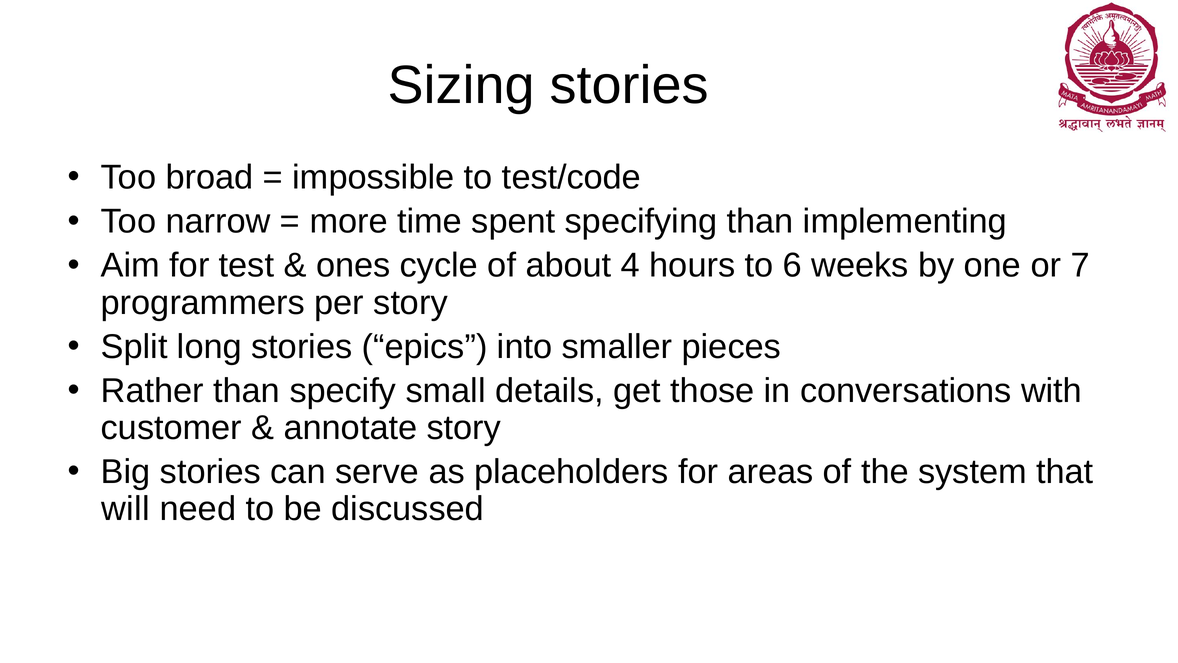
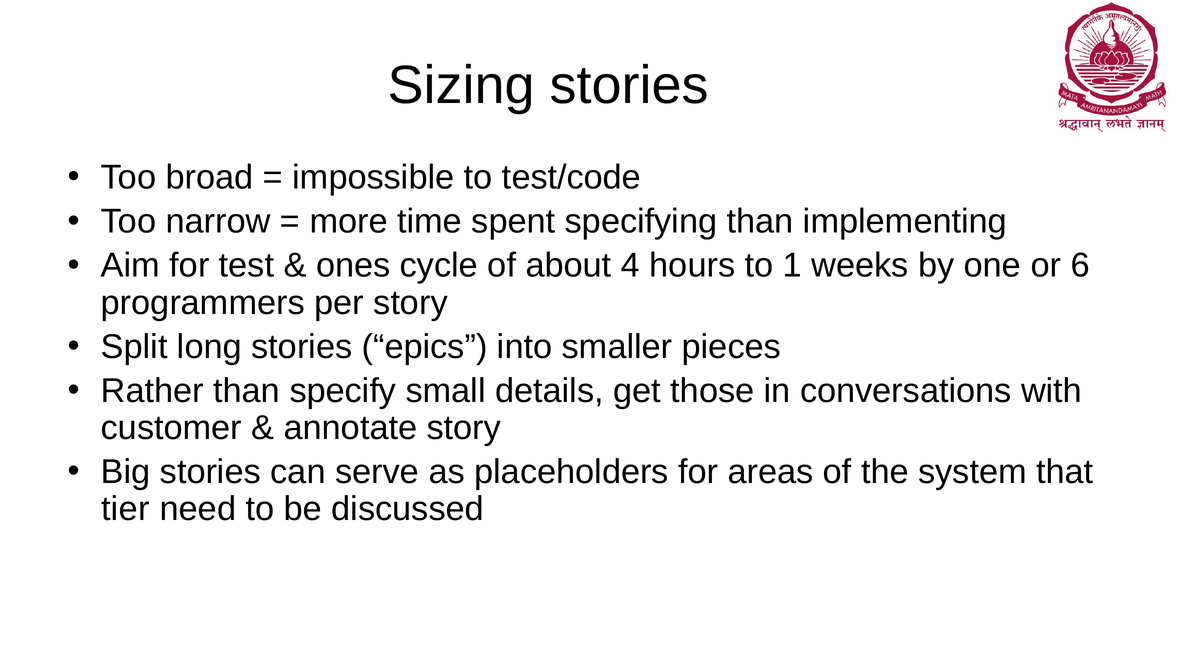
6: 6 -> 1 (792, 265)
7: 7 -> 6 (1080, 265)
will: will -> tier (125, 509)
